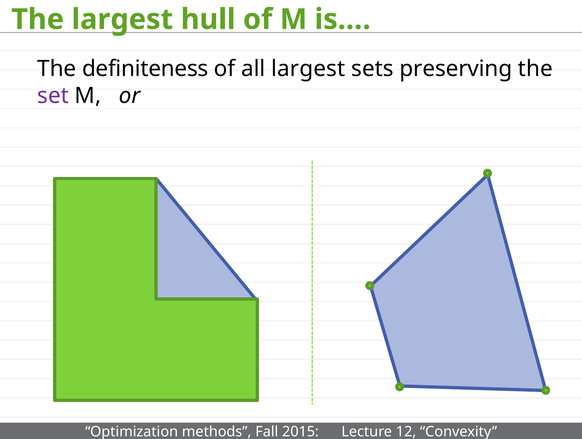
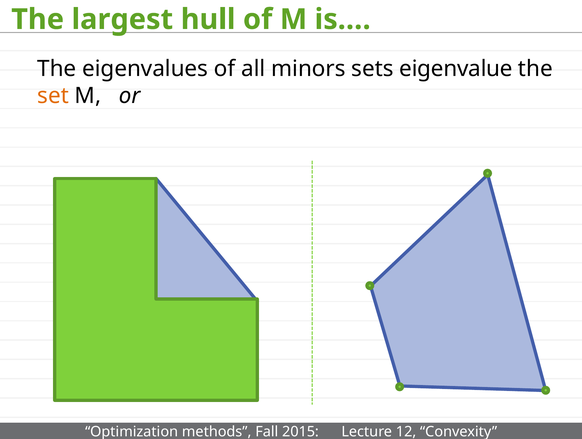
definiteness: definiteness -> eigenvalues (145, 69)
all largest: largest -> minors (308, 69)
preserving: preserving -> eigenvalue (456, 69)
set colour: purple -> orange (53, 96)
